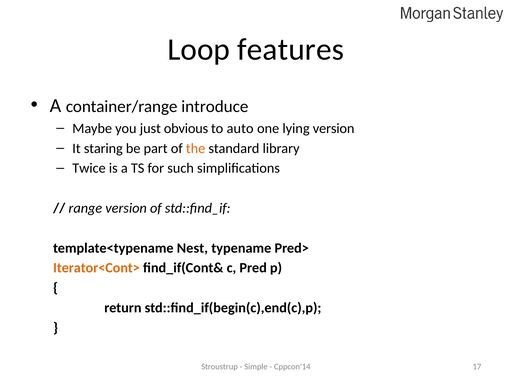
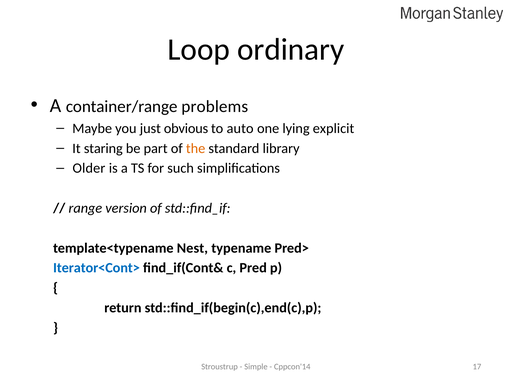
features: features -> ordinary (291, 50)
introduce: introduce -> problems (215, 106)
lying version: version -> explicit (334, 128)
Twice: Twice -> Older (89, 168)
Iterator<Cont> colour: orange -> blue (96, 268)
